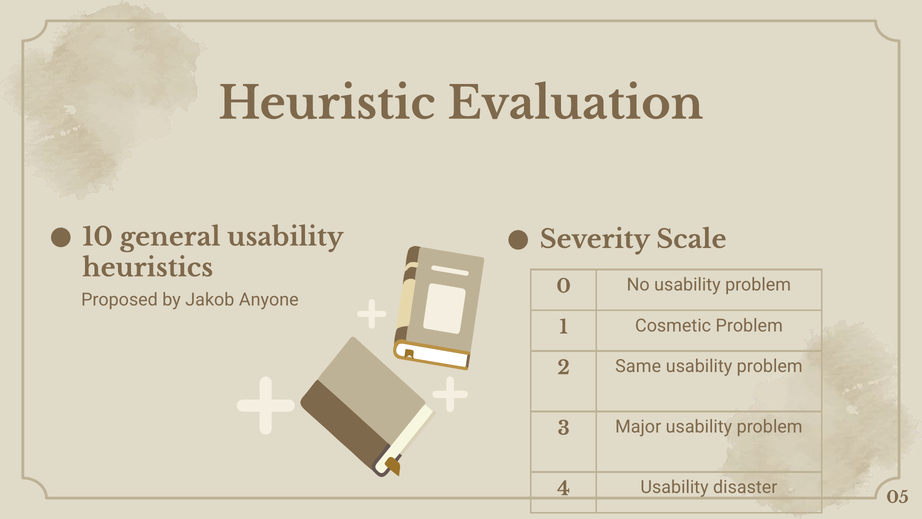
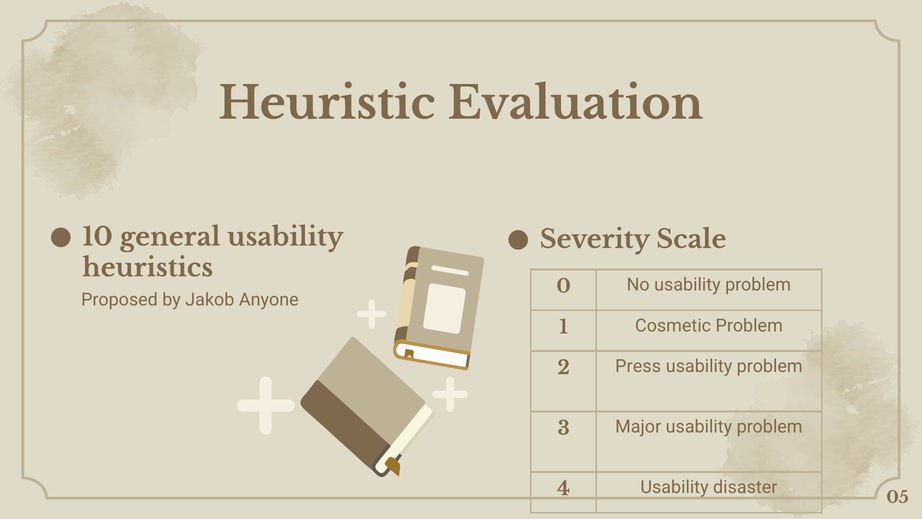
Same: Same -> Press (638, 366)
